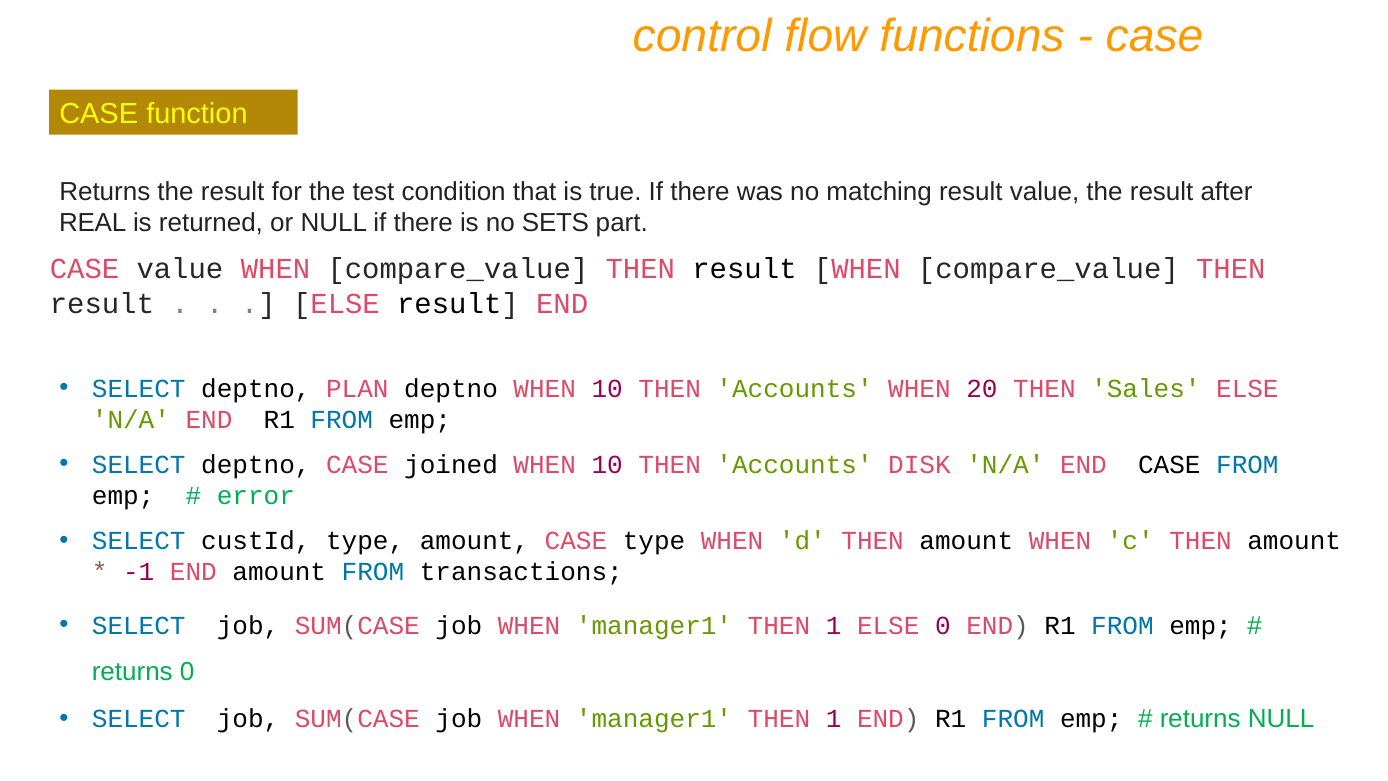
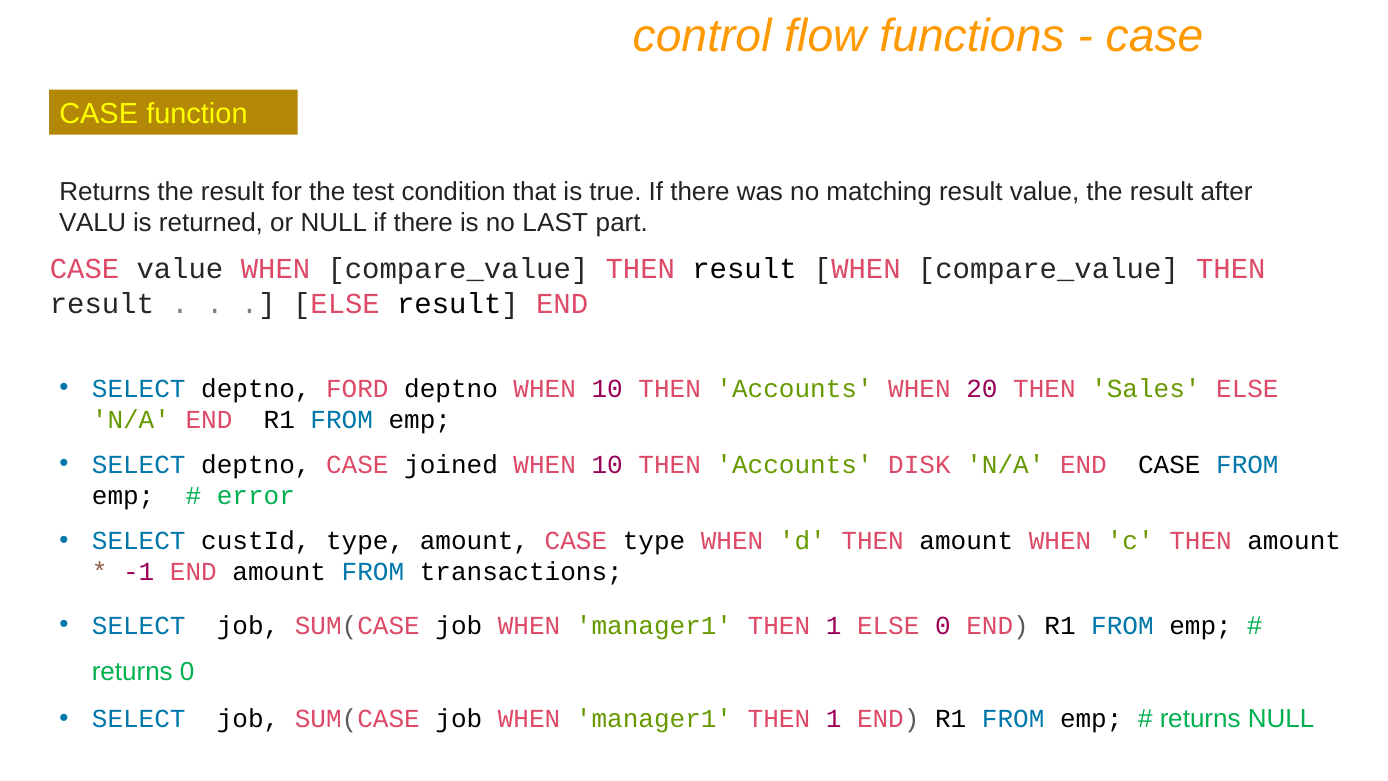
REAL: REAL -> VALU (93, 223)
SETS: SETS -> LAST (555, 223)
PLAN: PLAN -> FORD (357, 388)
